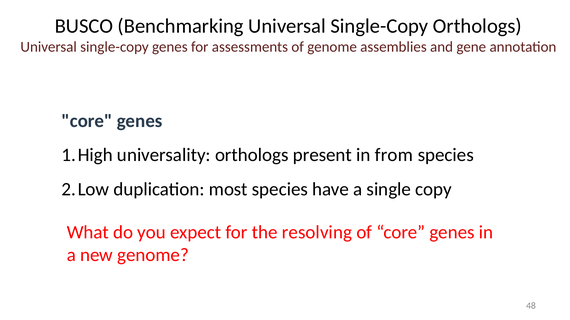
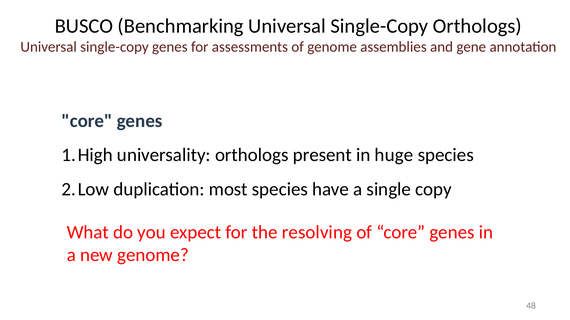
from: from -> huge (394, 155)
